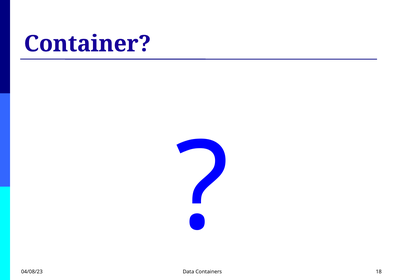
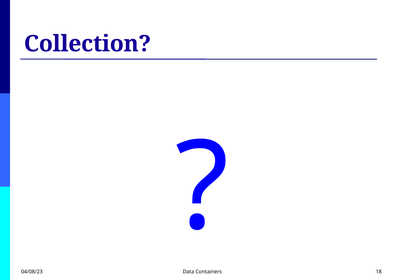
Container: Container -> Collection (87, 44)
